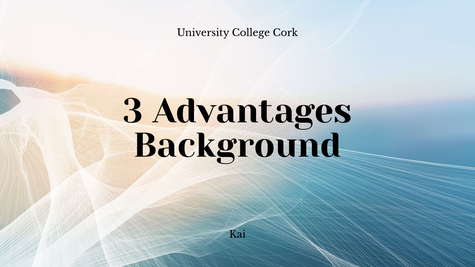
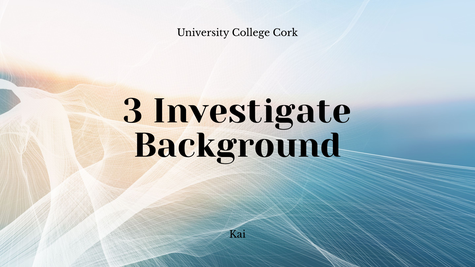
Advantages: Advantages -> Investigate (252, 111)
